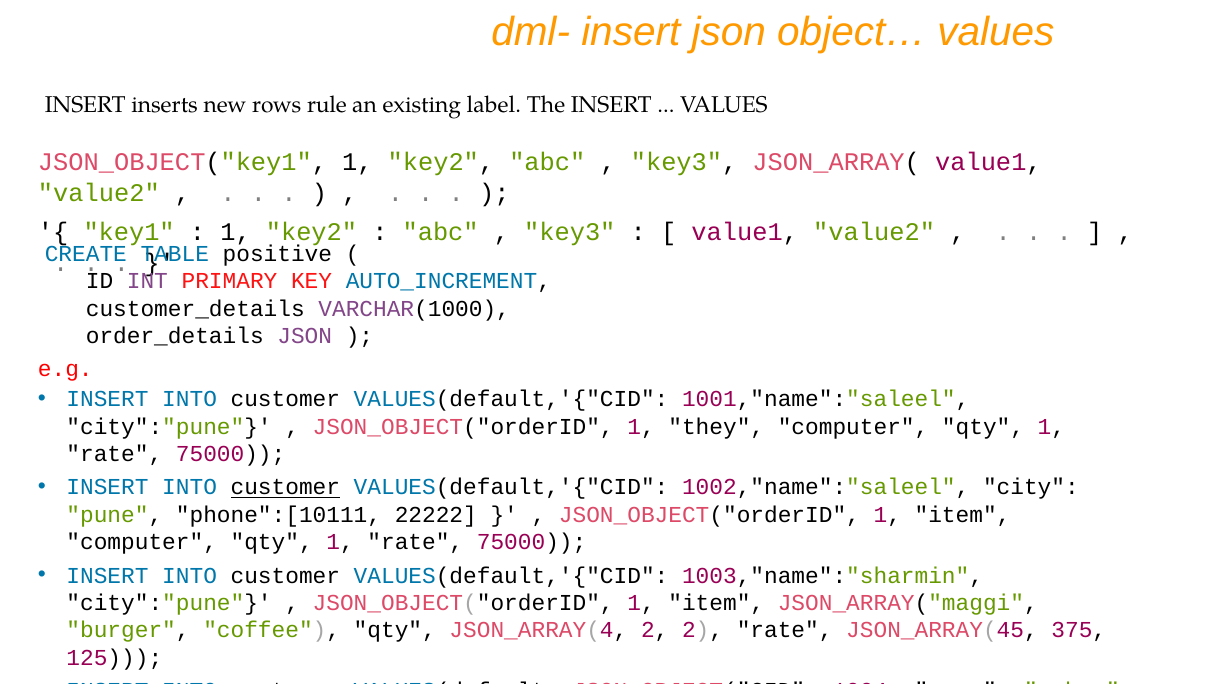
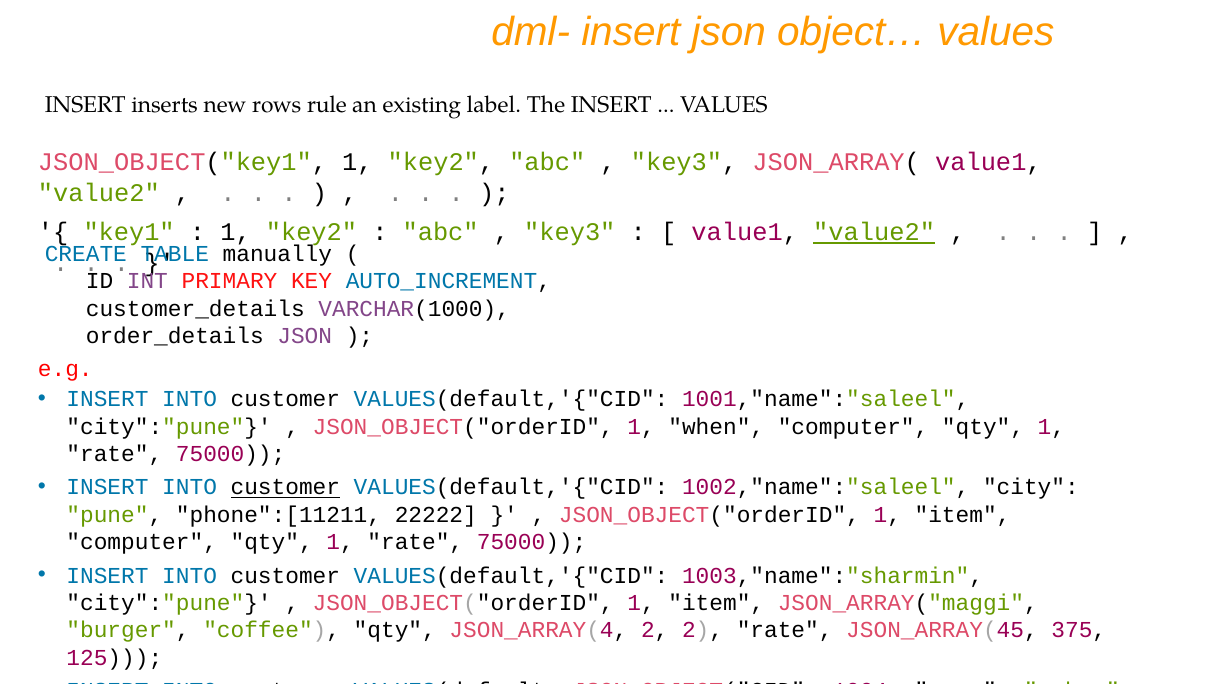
value2 underline: none -> present (874, 232)
positive: positive -> manually (277, 254)
they: they -> when (716, 427)
phone":[10111: phone":[10111 -> phone":[11211 (278, 515)
